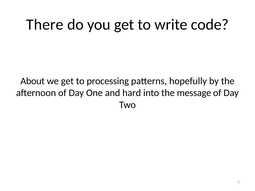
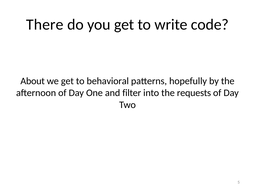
processing: processing -> behavioral (108, 81)
hard: hard -> filter (132, 93)
message: message -> requests (194, 93)
